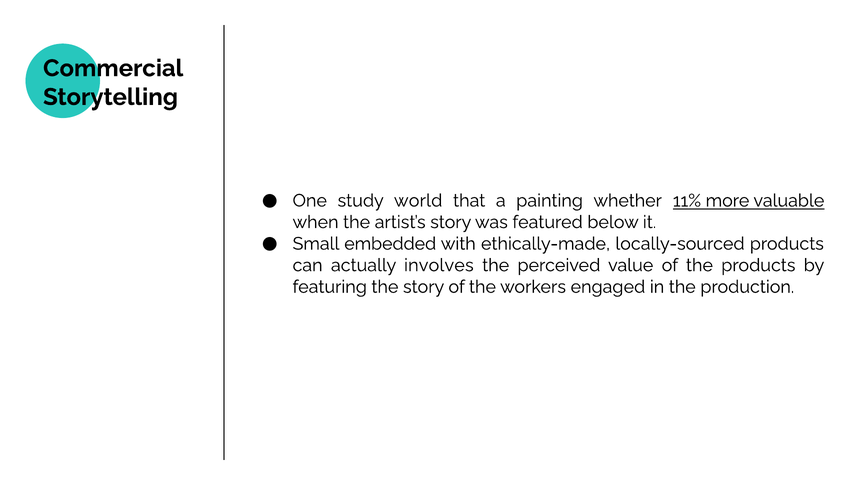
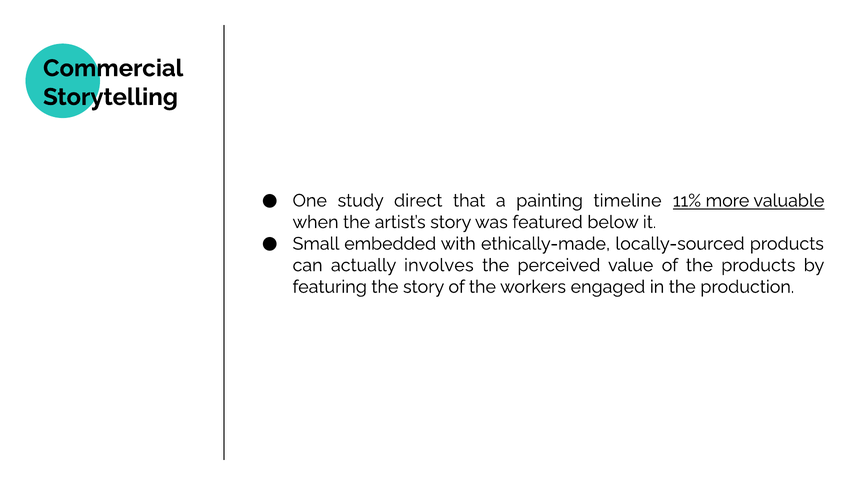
world: world -> direct (418, 201)
whether: whether -> timeline (628, 201)
